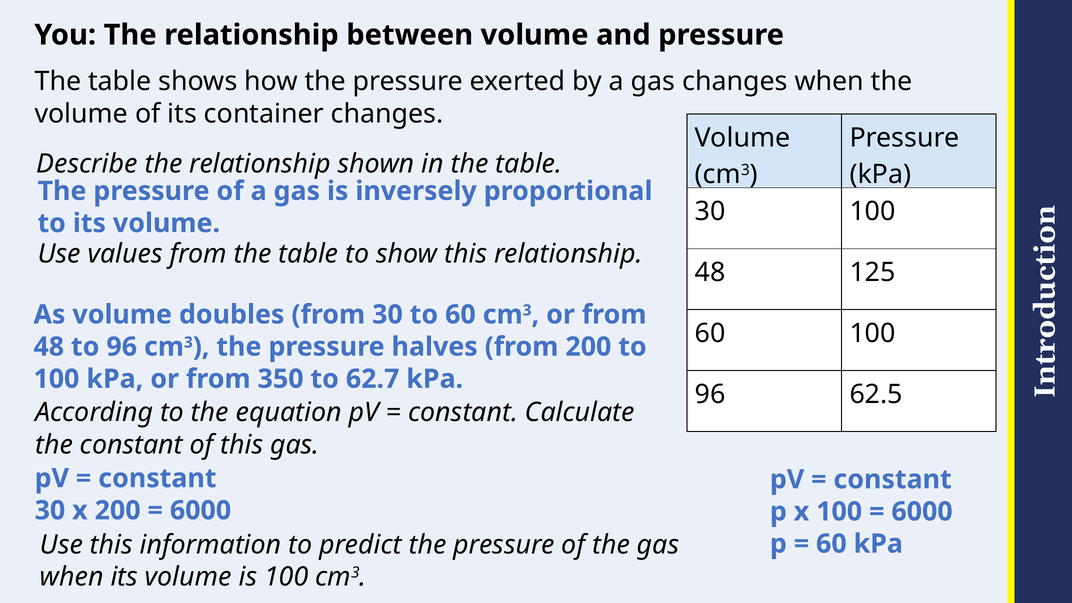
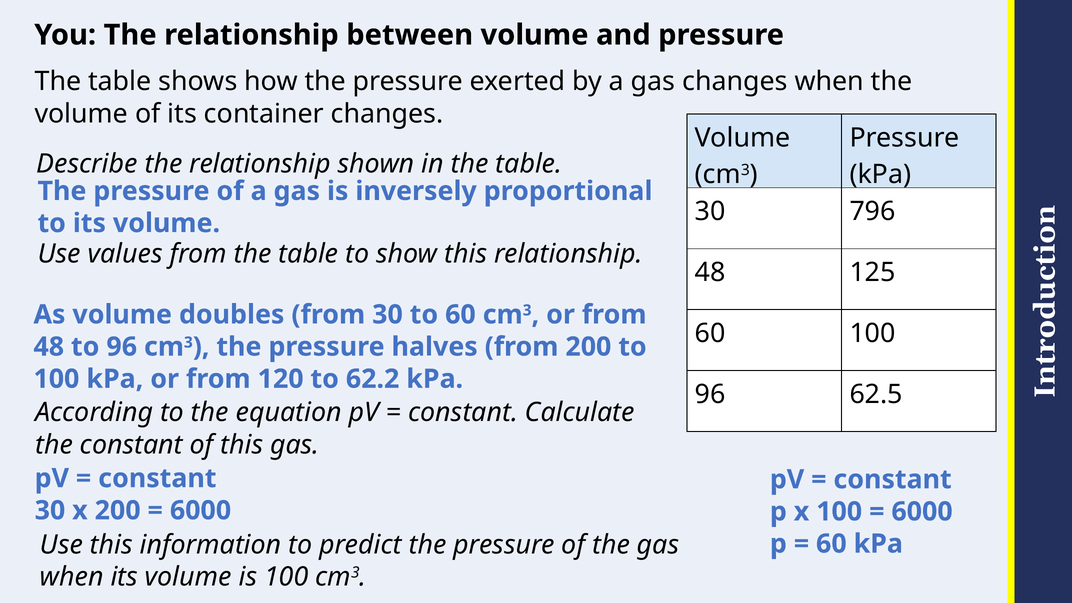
30 100: 100 -> 796 (873, 212)
350: 350 -> 120 (281, 379)
62.7: 62.7 -> 62.2 (373, 379)
